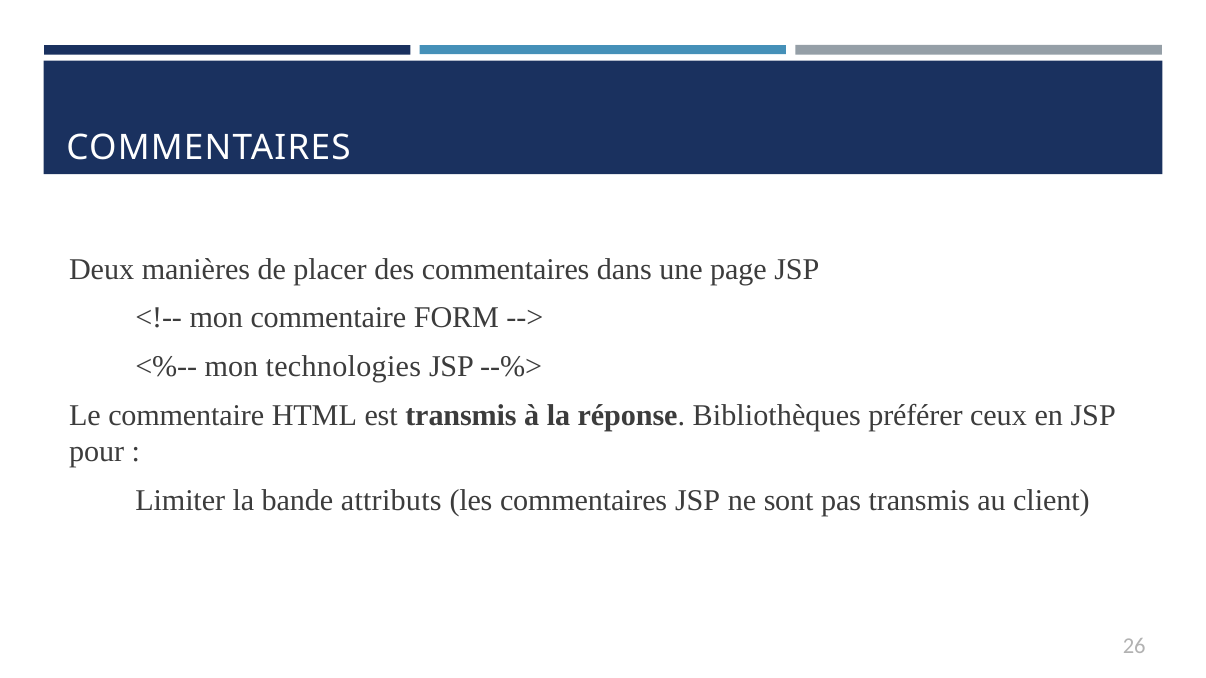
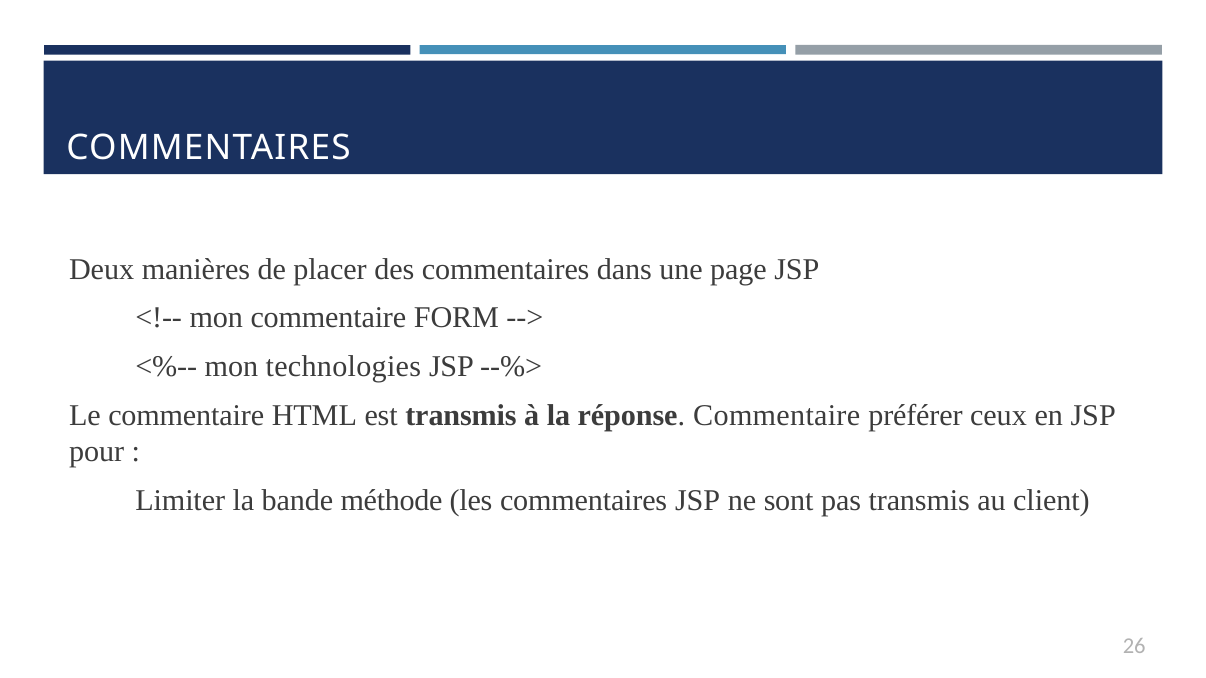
réponse Bibliothèques: Bibliothèques -> Commentaire (777, 416)
attributs: attributs -> méthode (392, 501)
